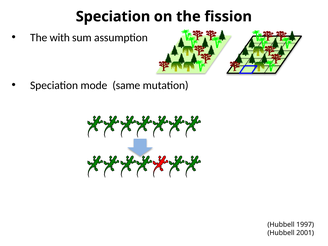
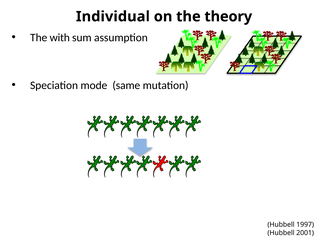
Speciation: Speciation -> Individual (113, 17)
fission: fission -> theory (228, 17)
